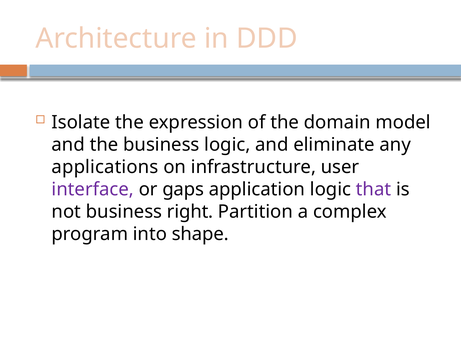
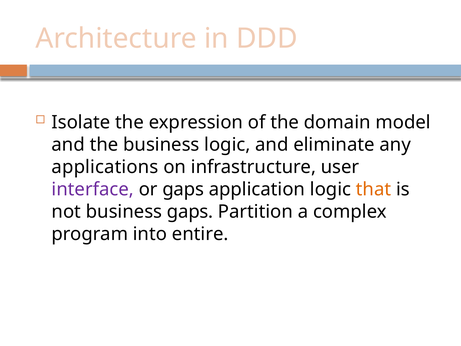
that colour: purple -> orange (374, 189)
business right: right -> gaps (190, 211)
shape: shape -> entire (200, 234)
